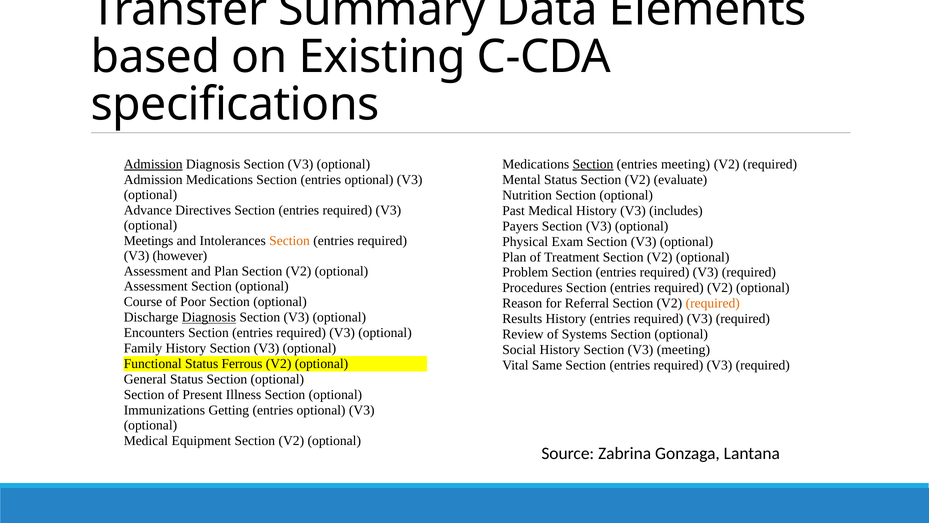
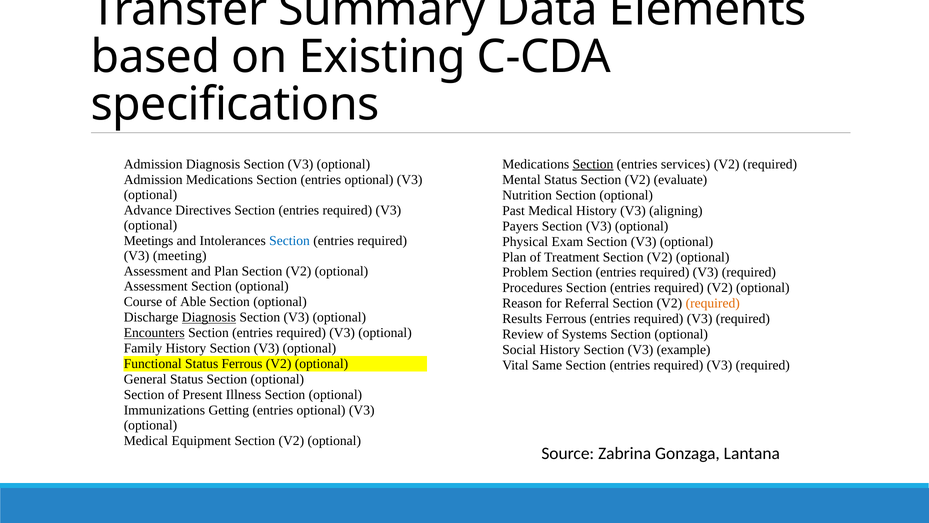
Admission underline: present -> none (153, 164)
entries meeting: meeting -> services (686, 164)
includes: includes -> aligning (676, 210)
Section colour: orange -> blue (290, 240)
however: however -> meeting (180, 255)
Poor: Poor -> Able (193, 302)
Results History: History -> Ferrous (566, 319)
Encounters underline: none -> present (154, 333)
V3 meeting: meeting -> example (684, 350)
